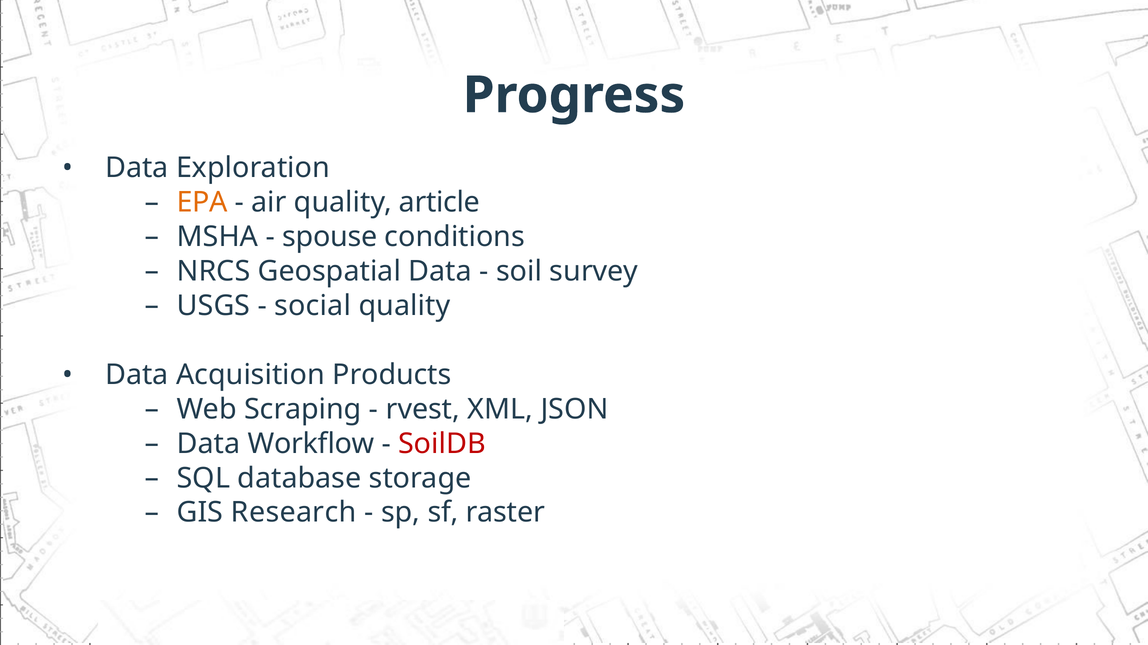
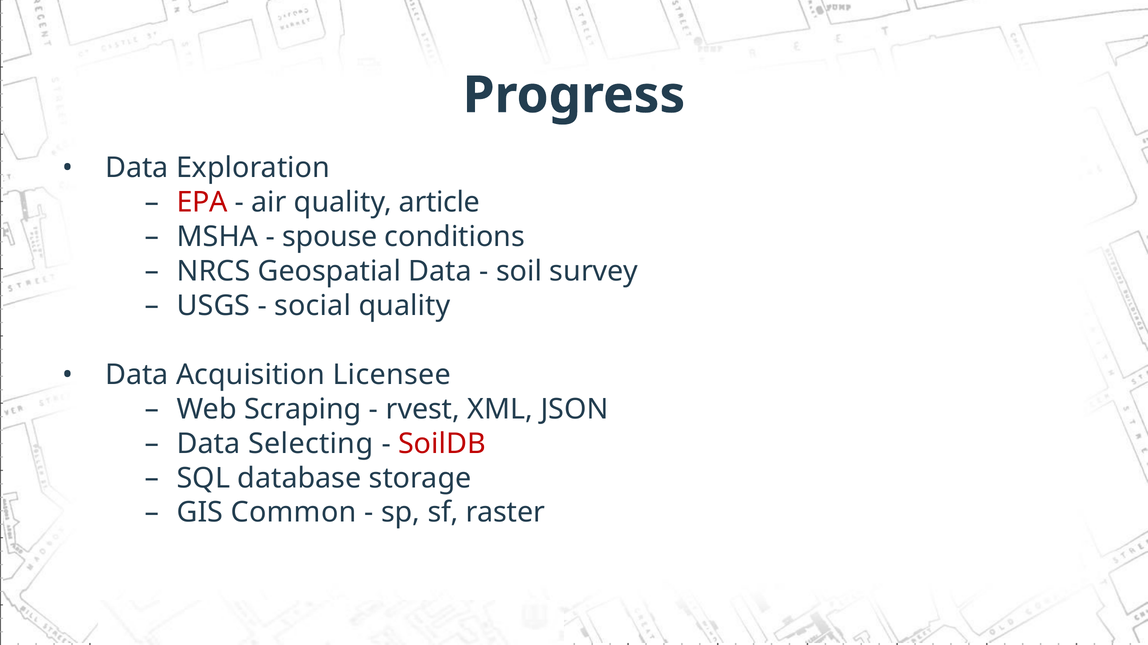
EPA colour: orange -> red (202, 203)
Products: Products -> Licensee (392, 375)
Workflow: Workflow -> Selecting (311, 444)
Research: Research -> Common (294, 513)
